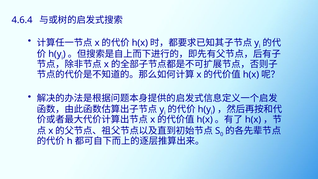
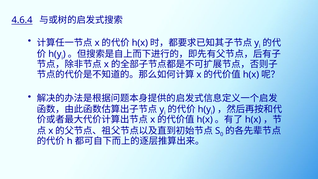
4.6.4 underline: none -> present (22, 20)
